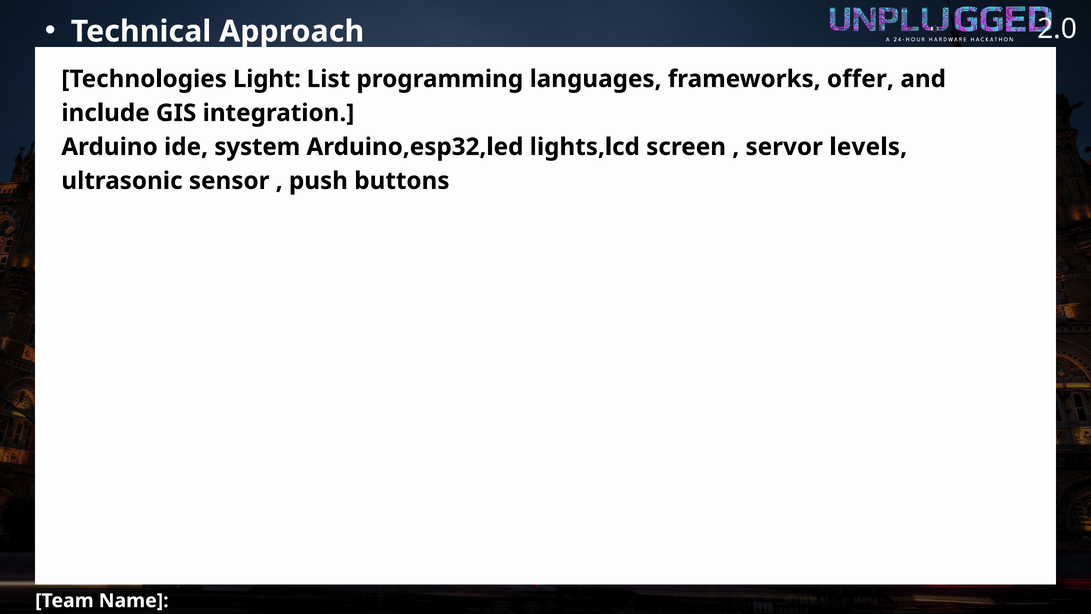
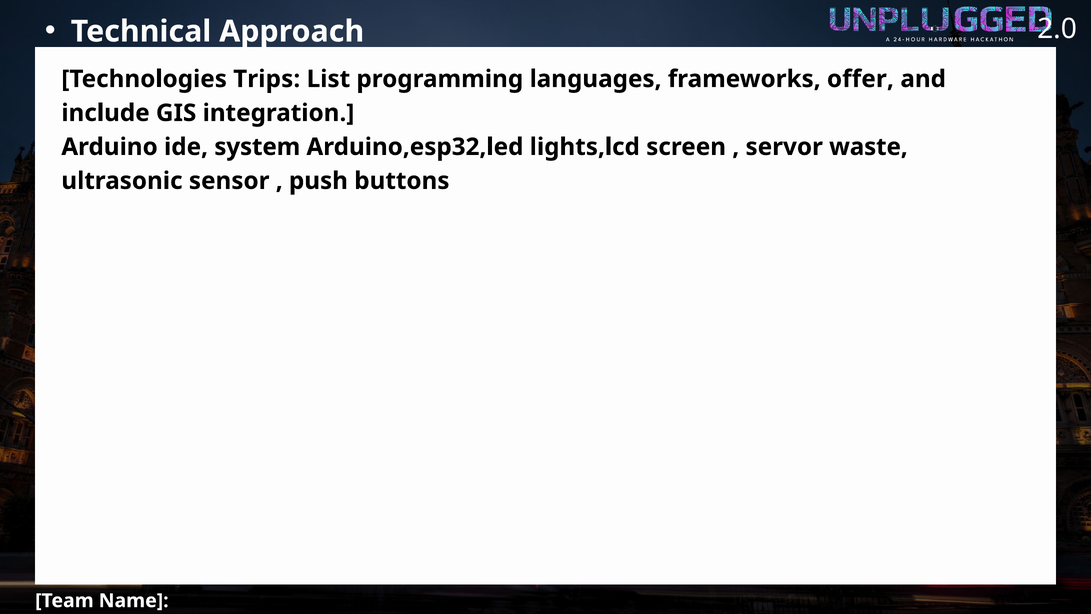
Light: Light -> Trips (267, 79)
levels: levels -> waste (868, 147)
